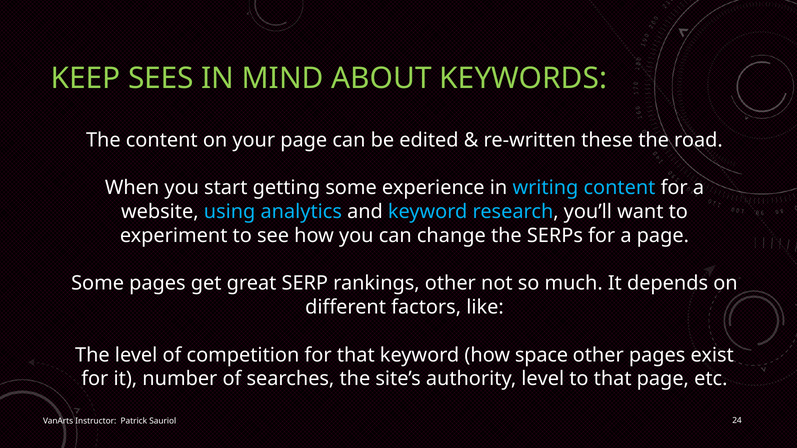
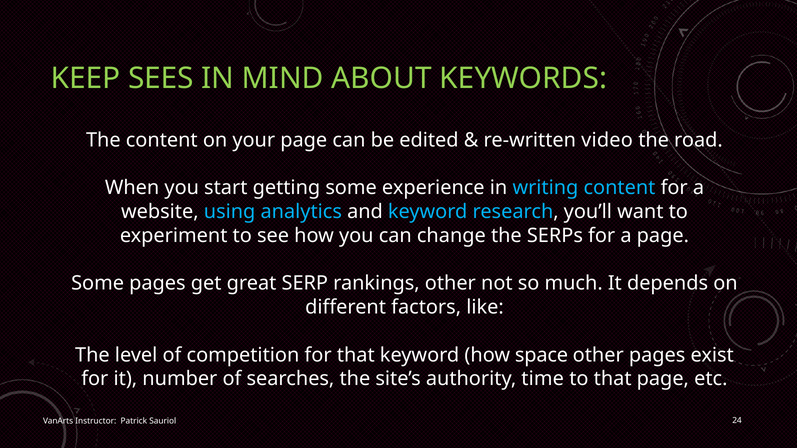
these: these -> video (607, 140)
authority level: level -> time (543, 379)
